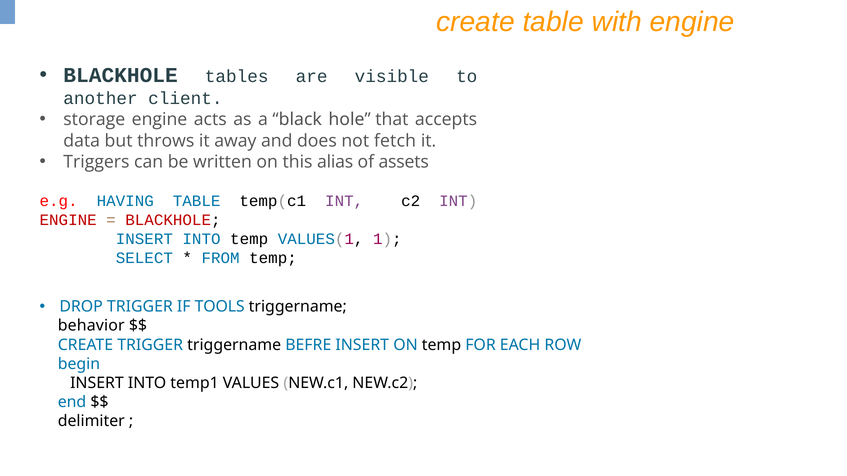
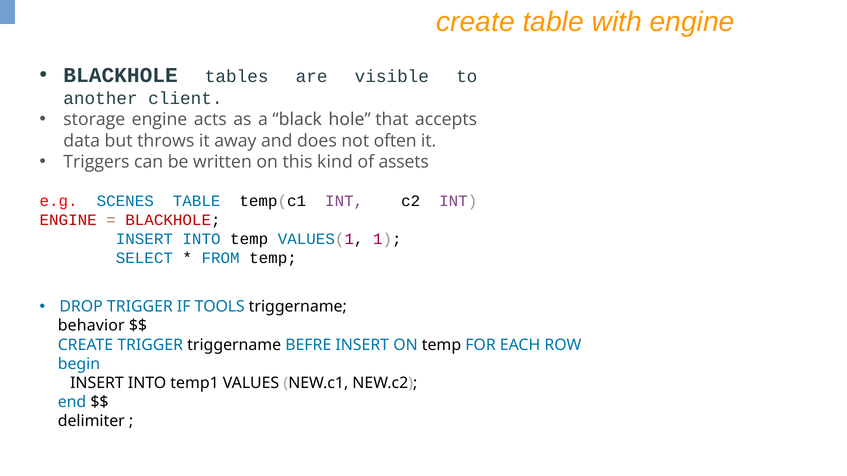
fetch: fetch -> often (395, 141)
alias: alias -> kind (335, 162)
HAVING: HAVING -> SCENES (125, 201)
